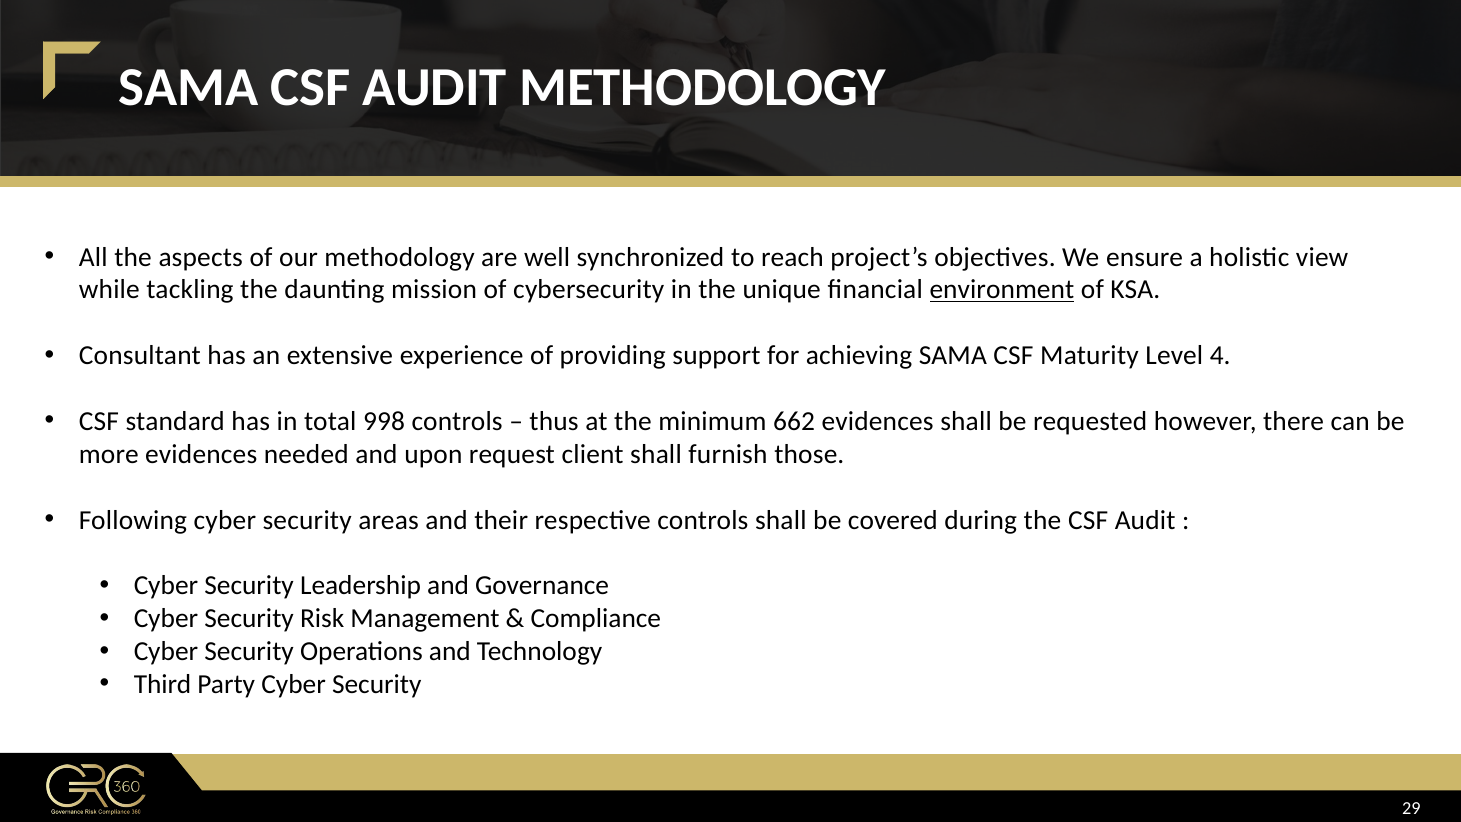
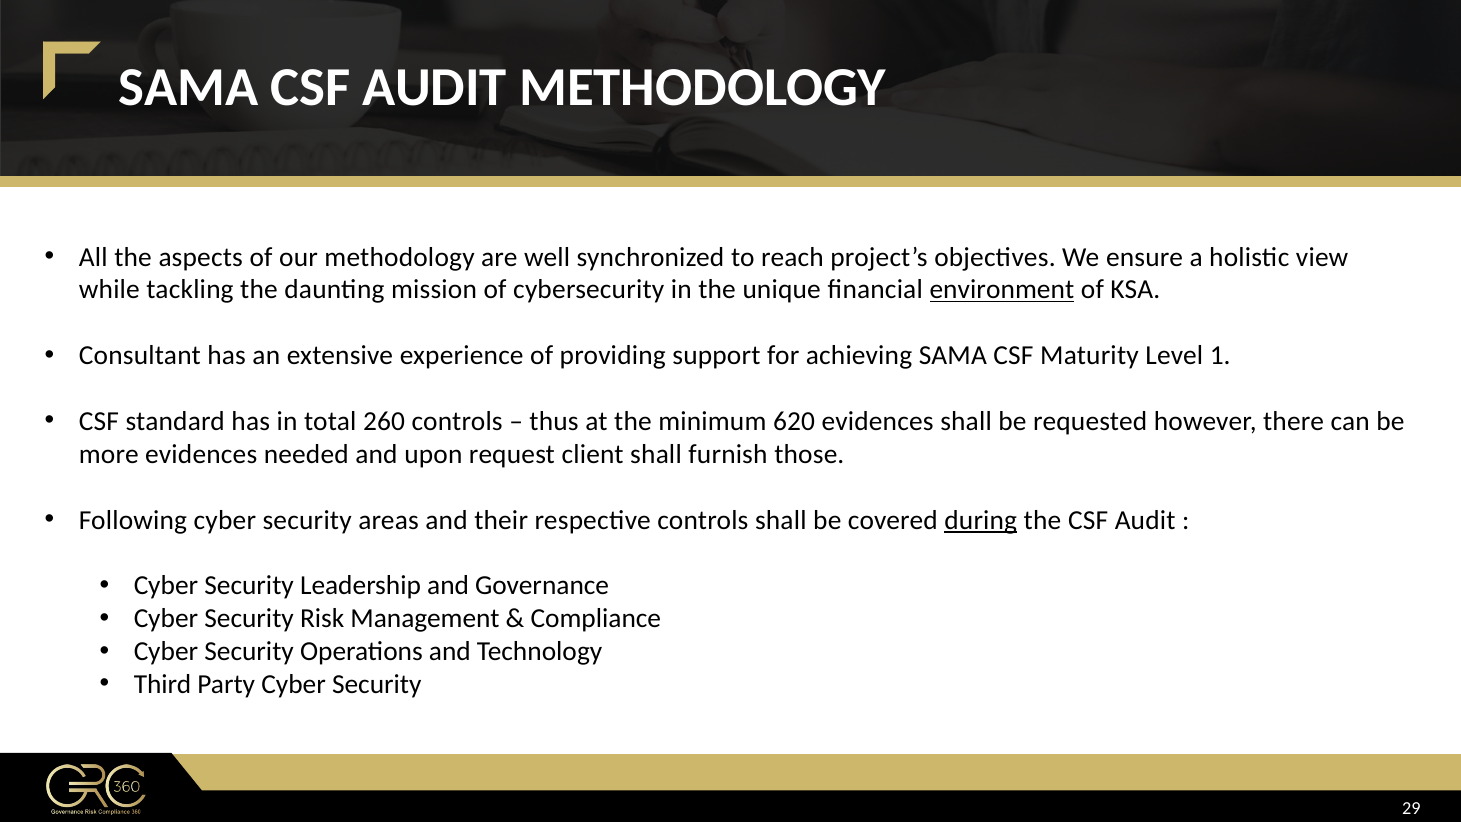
4: 4 -> 1 (1220, 356)
998: 998 -> 260 (384, 421)
662: 662 -> 620 (794, 421)
during underline: none -> present (981, 520)
